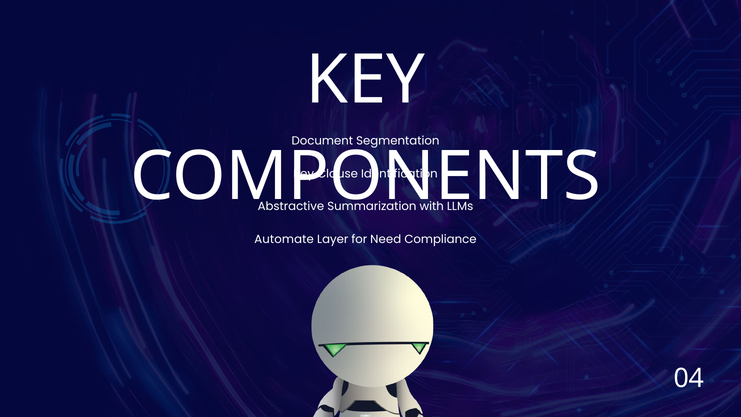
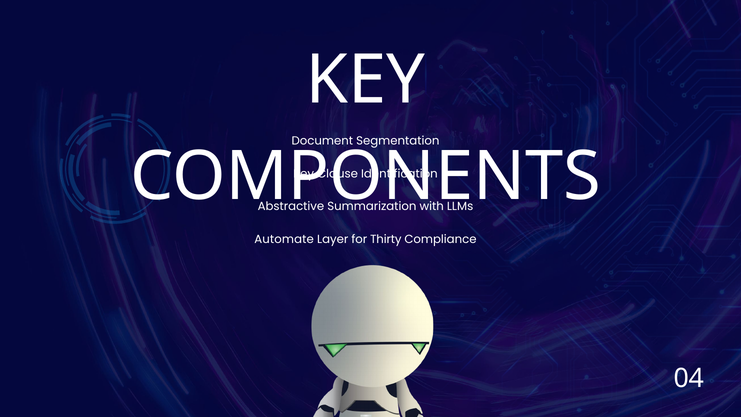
Need: Need -> Thirty (386, 239)
